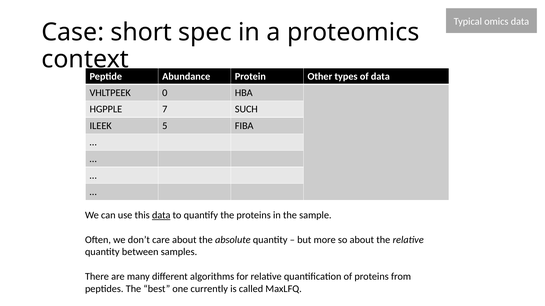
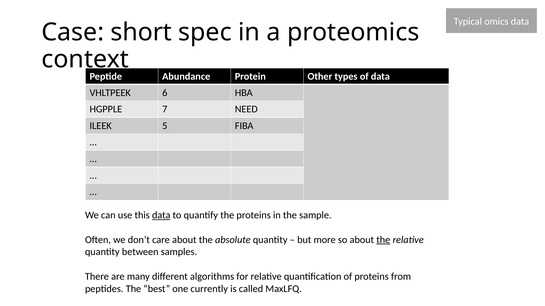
0: 0 -> 6 (165, 93)
SUCH: SUCH -> NEED (246, 109)
the underline: none -> present (383, 240)
